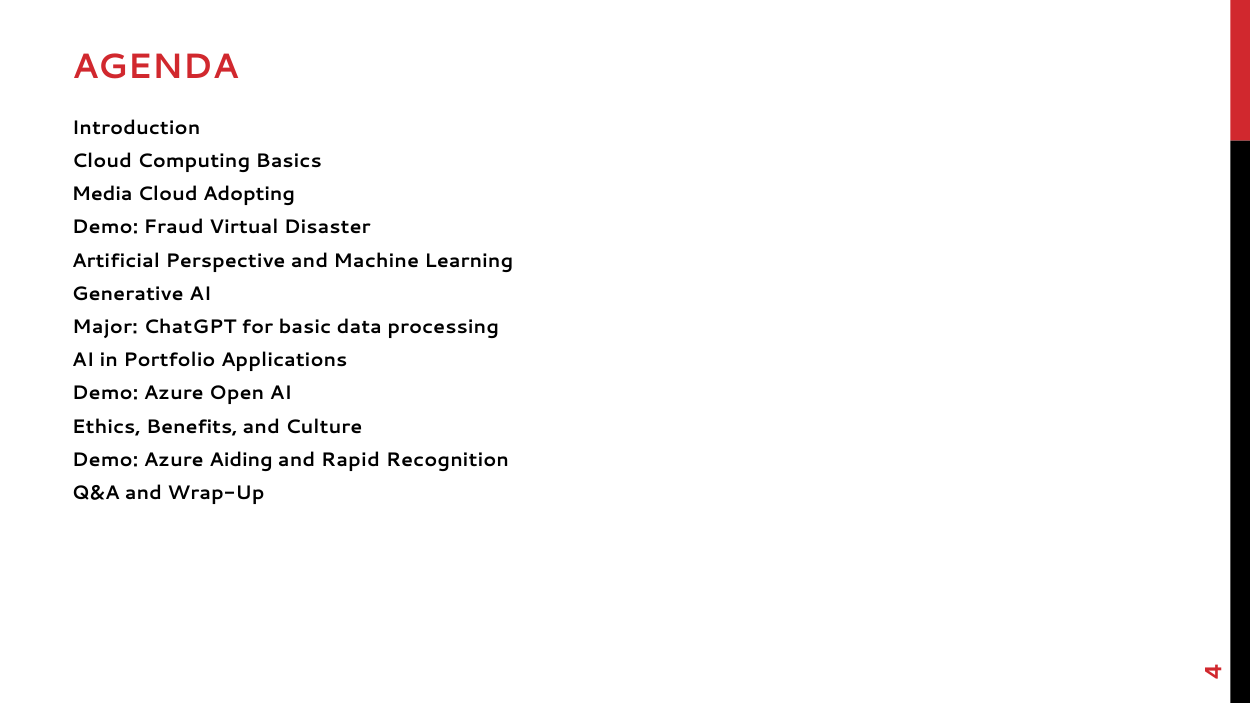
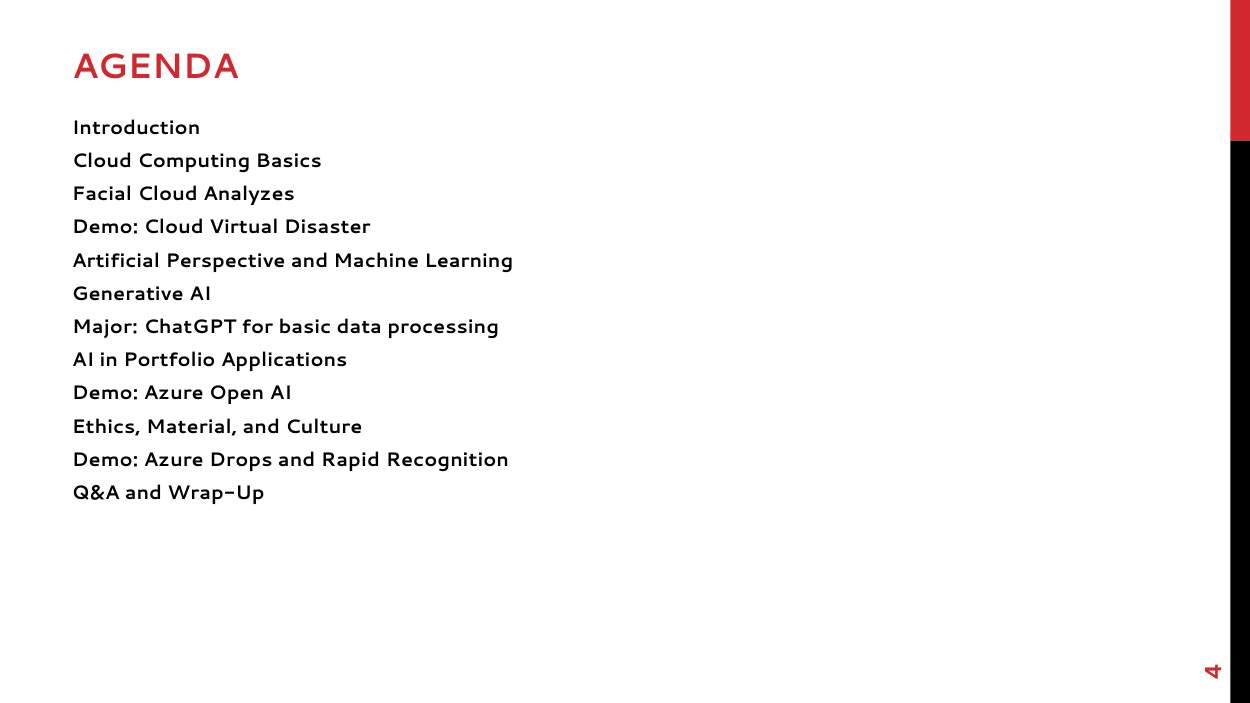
Media: Media -> Facial (102, 194)
Adopting: Adopting -> Analyzes (249, 194)
Demo Fraud: Fraud -> Cloud (174, 228)
Benefits: Benefits -> Material (192, 427)
Aiding: Aiding -> Drops (241, 460)
